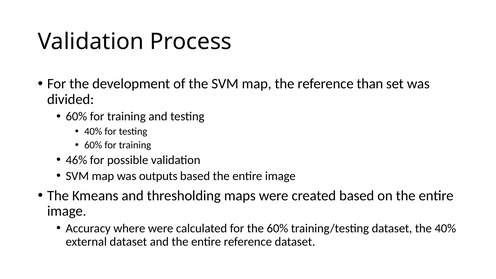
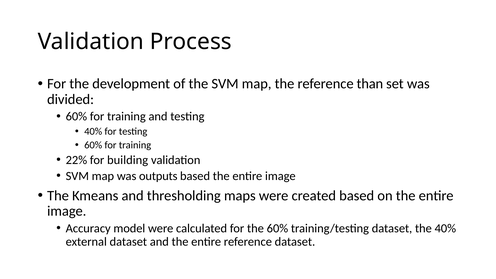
46%: 46% -> 22% (76, 160)
possible: possible -> building (128, 160)
where: where -> model (129, 228)
